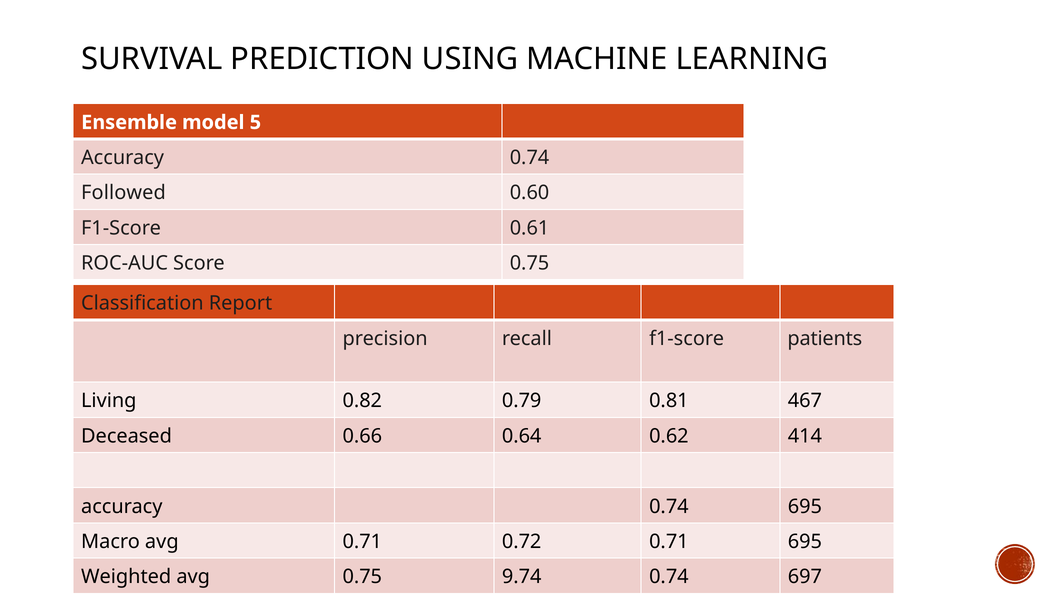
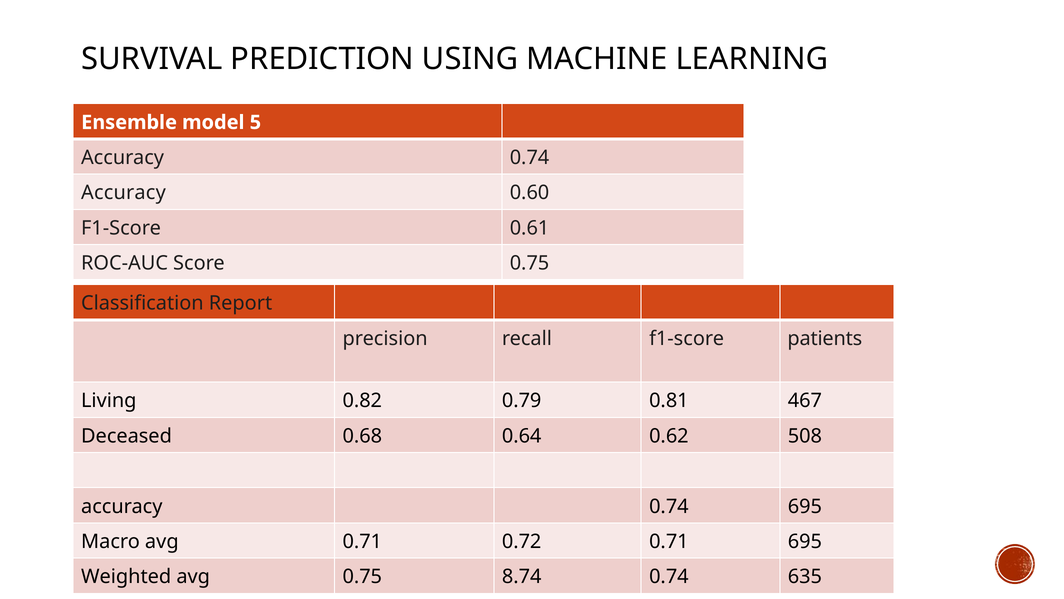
Followed: Followed -> Accuracy (123, 193)
0.66: 0.66 -> 0.68 (362, 436)
414: 414 -> 508 (805, 436)
9.74: 9.74 -> 8.74 (522, 576)
697: 697 -> 635 (805, 576)
